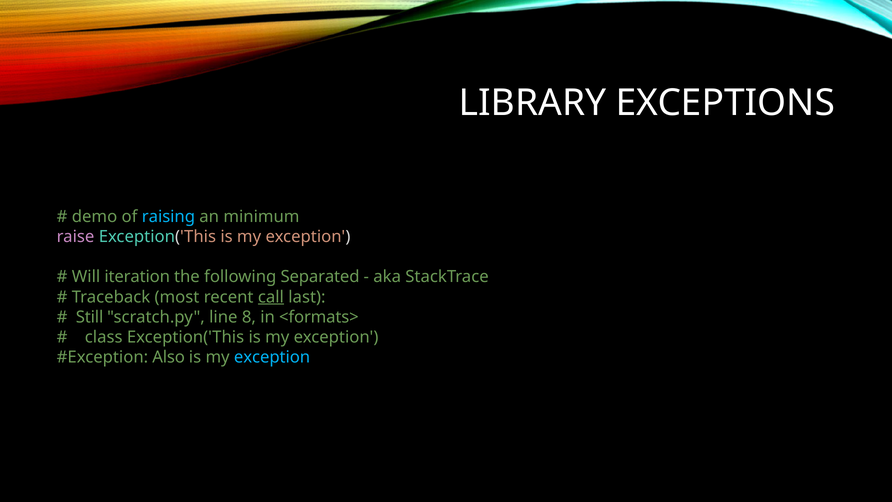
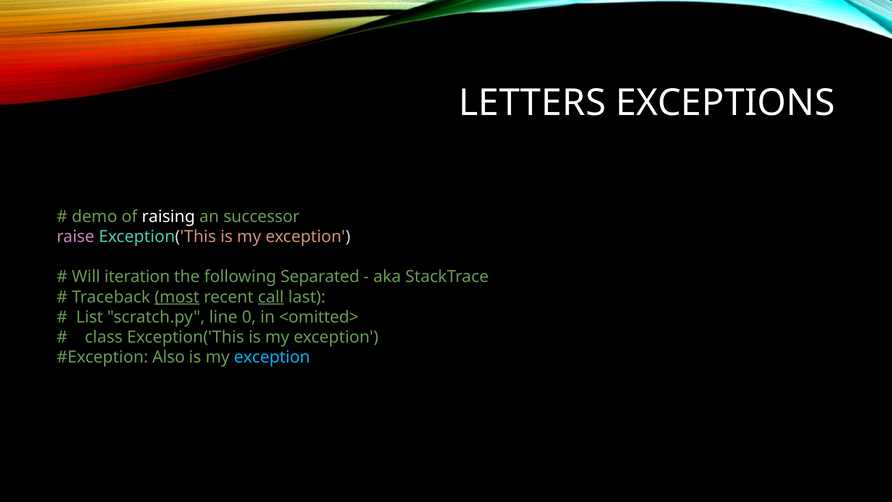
LIBRARY: LIBRARY -> LETTERS (532, 103)
raising colour: light blue -> white (168, 217)
minimum: minimum -> successor (261, 217)
most underline: none -> present (177, 297)
Still: Still -> List (90, 317)
8: 8 -> 0 (249, 317)
<formats>: <formats> -> <omitted> (319, 317)
